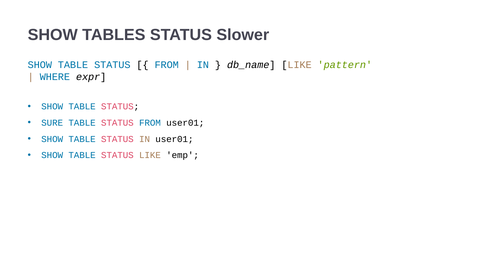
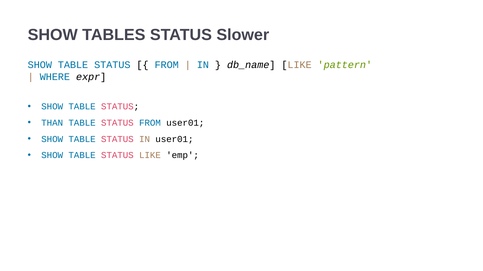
SURE: SURE -> THAN (52, 123)
